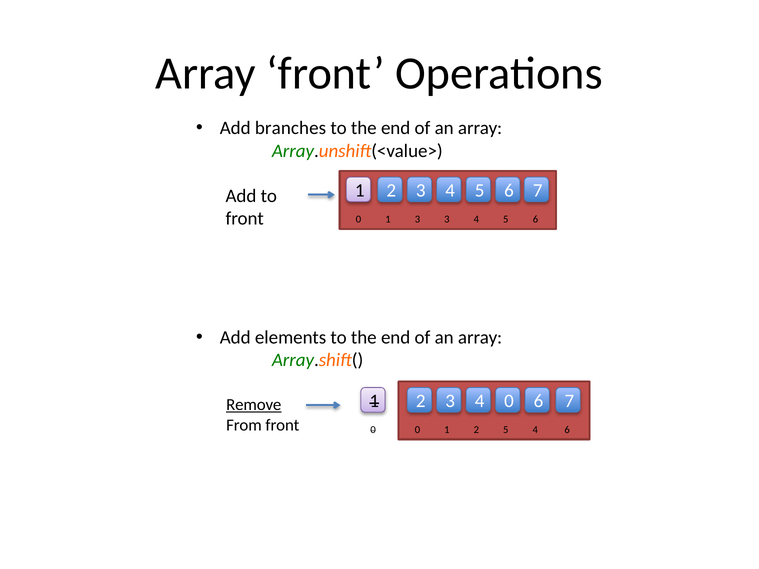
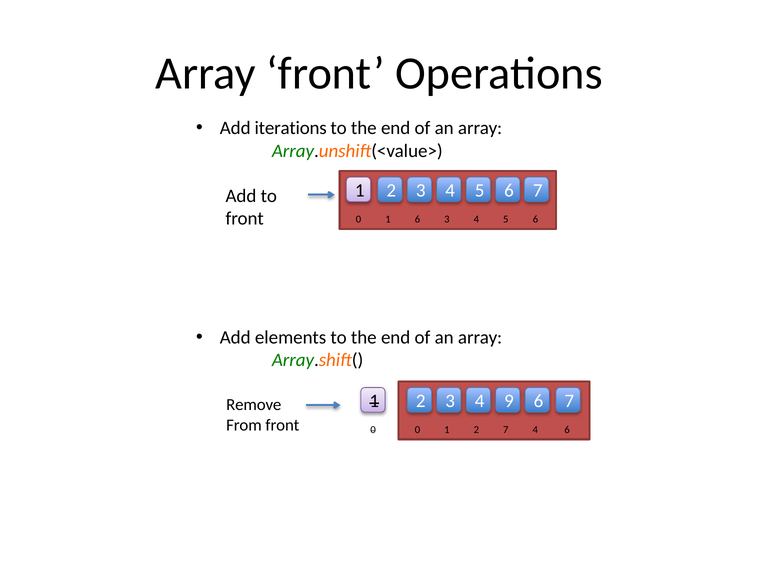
branches: branches -> iterations (291, 128)
1 3: 3 -> 6 (417, 219)
4 0: 0 -> 9 (509, 401)
Remove underline: present -> none (254, 405)
2 5: 5 -> 7 (506, 430)
